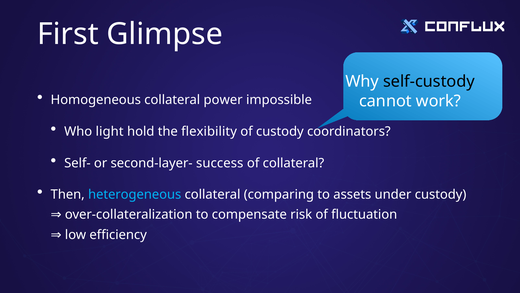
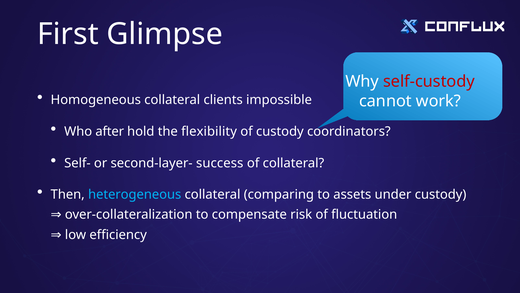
self-custody colour: black -> red (429, 81)
power: power -> clients (223, 100)
light: light -> after (110, 131)
